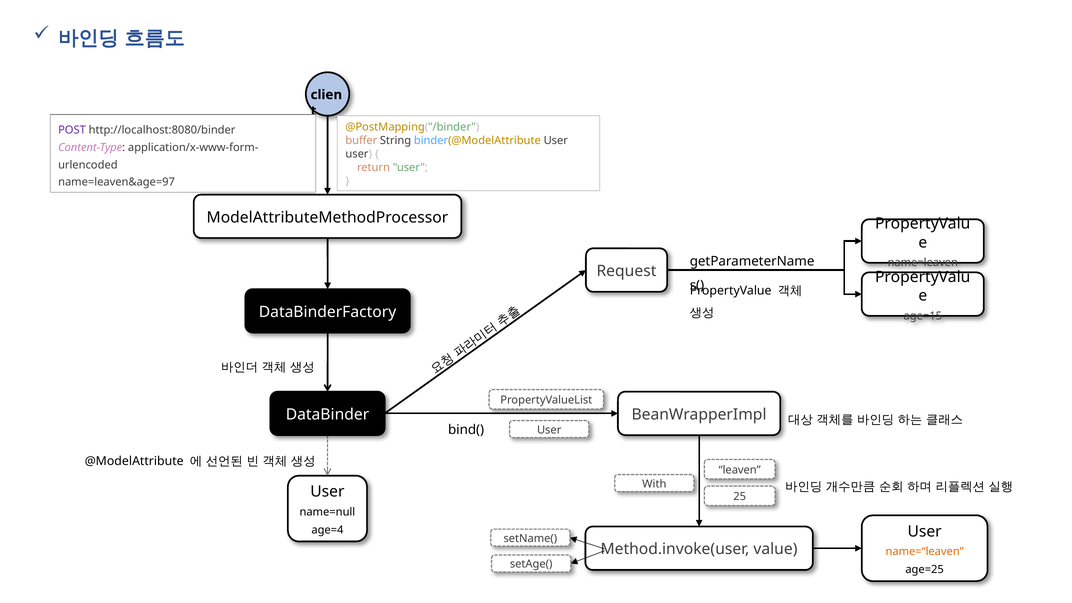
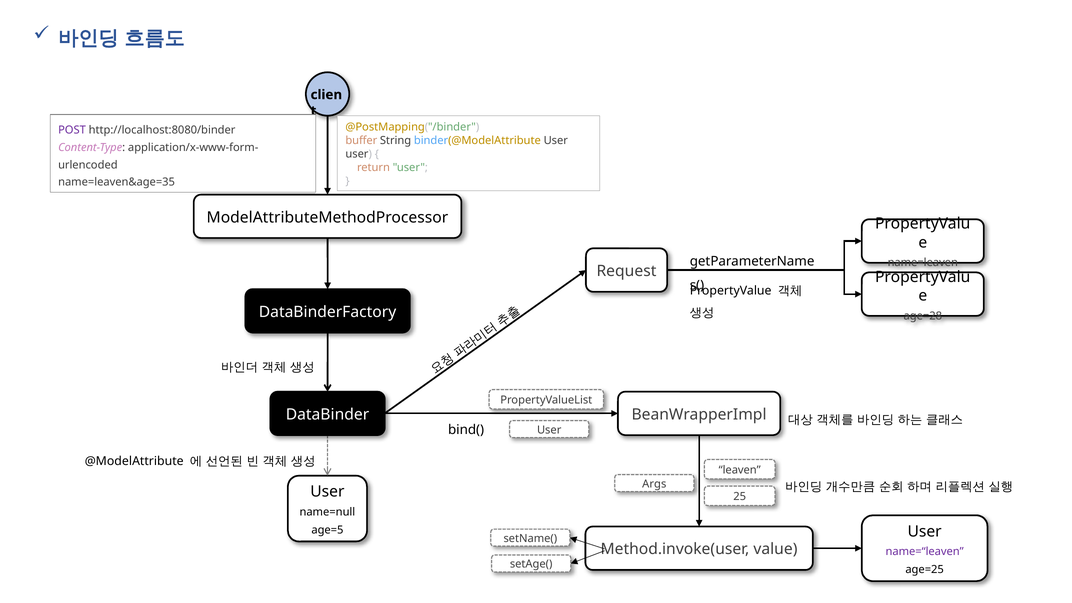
name=leaven&age=97: name=leaven&age=97 -> name=leaven&age=35 (117, 182)
age=15: age=15 -> age=28 (923, 316)
With: With -> Args (654, 484)
age=4: age=4 -> age=5 (327, 530)
name=“leaven colour: orange -> purple (925, 552)
